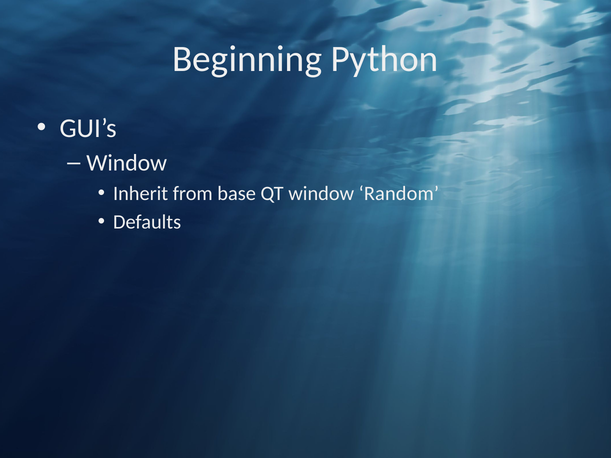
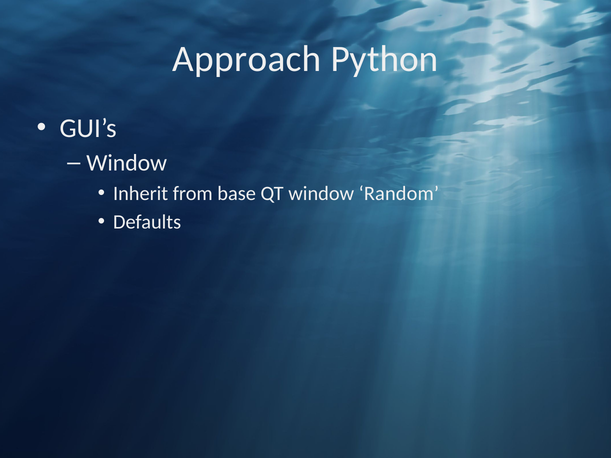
Beginning: Beginning -> Approach (247, 59)
